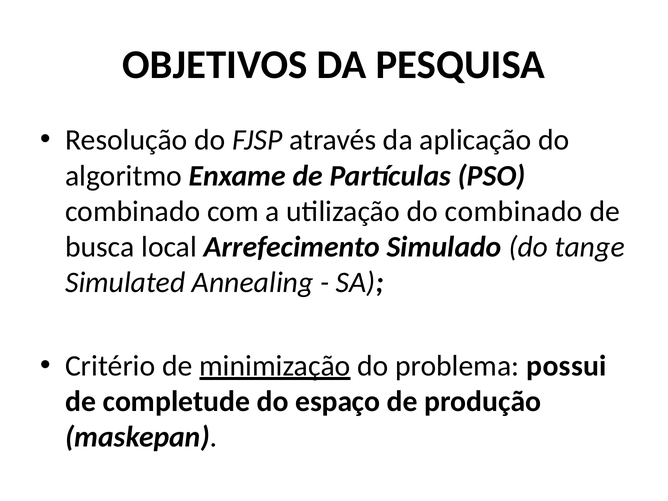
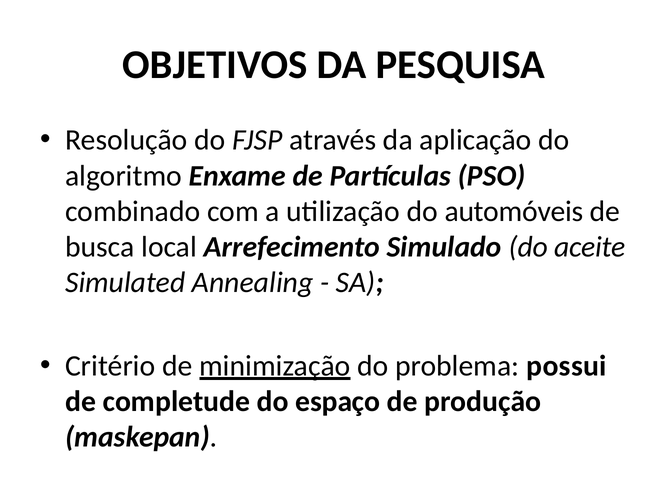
do combinado: combinado -> automóveis (514, 211)
tange: tange -> aceite (590, 247)
